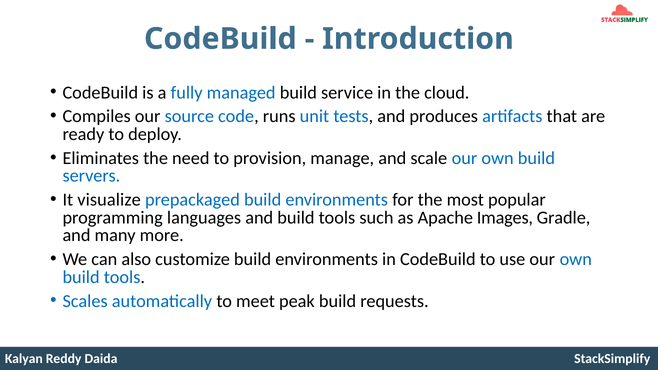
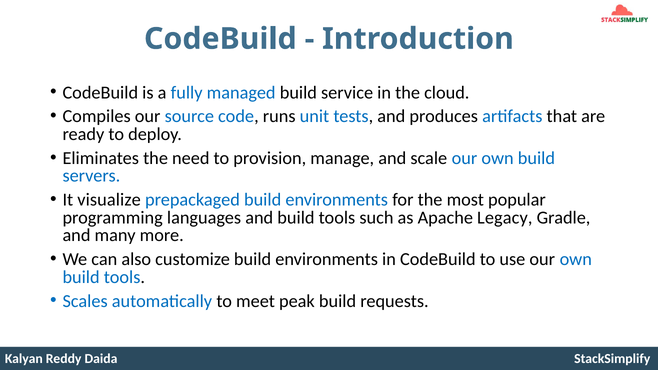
Images: Images -> Legacy (505, 218)
